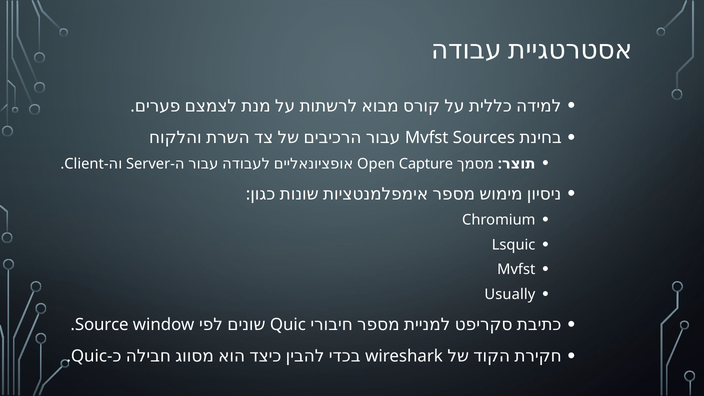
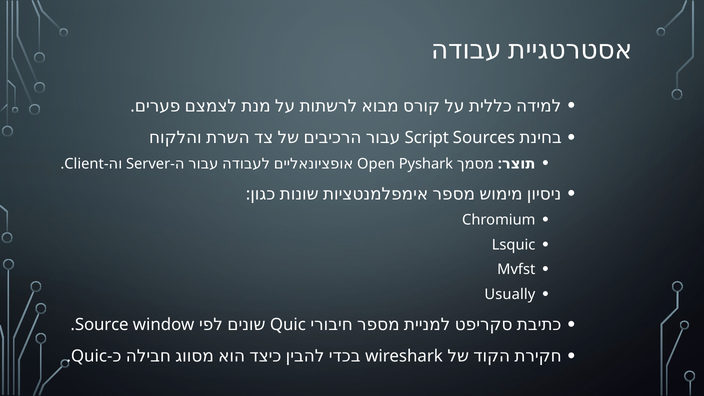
Mvfst: Mvfst -> Script (427, 138)
Capture: Capture -> Pyshark (426, 164)
